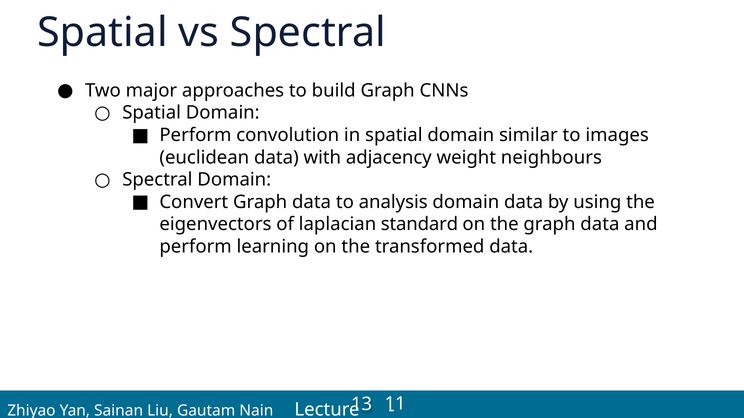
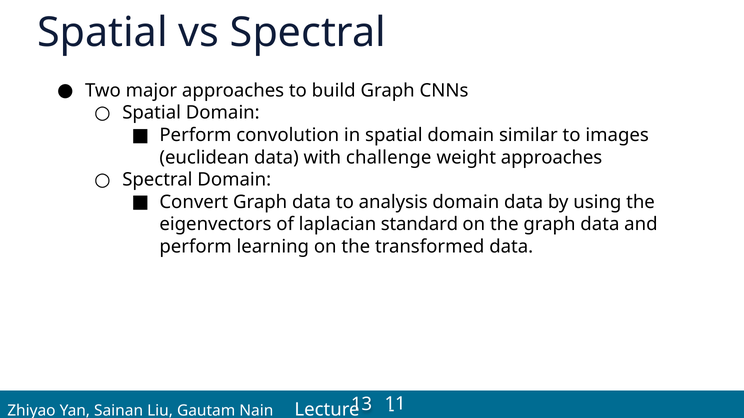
adjacency: adjacency -> challenge (389, 158)
weight neighbours: neighbours -> approaches (552, 158)
